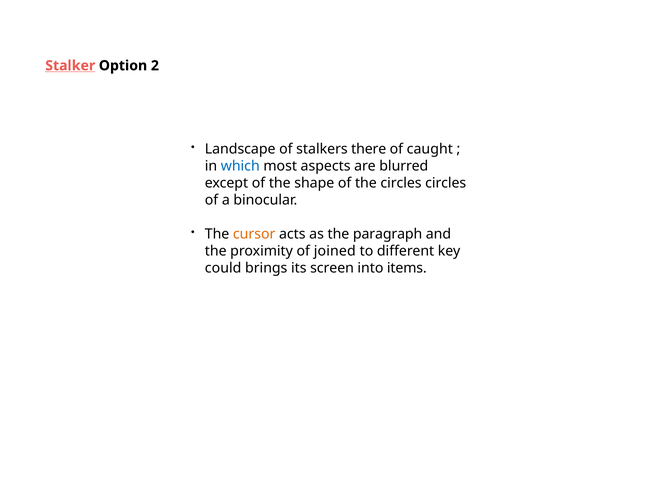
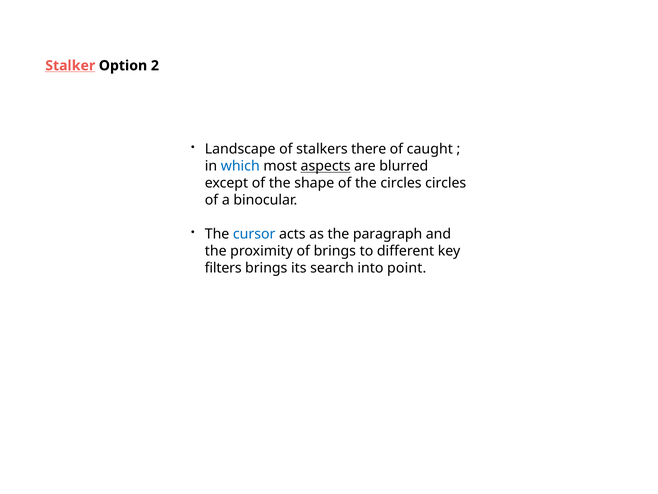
aspects underline: none -> present (326, 166)
cursor colour: orange -> blue (254, 234)
of joined: joined -> brings (335, 251)
could: could -> filters (223, 268)
screen: screen -> search (332, 268)
items: items -> point (407, 268)
